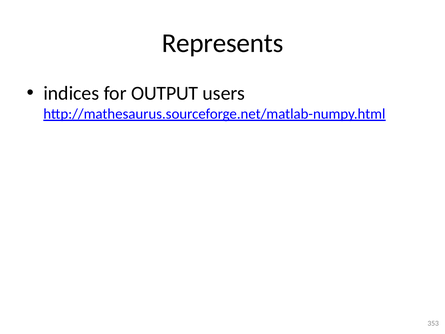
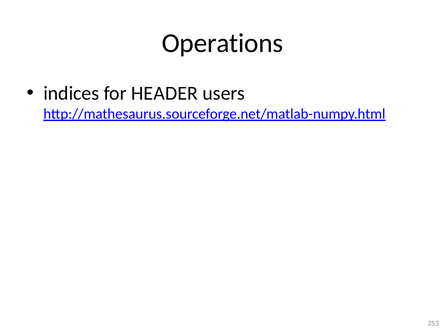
Represents: Represents -> Operations (223, 43)
OUTPUT: OUTPUT -> HEADER (164, 93)
